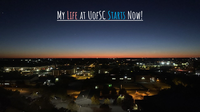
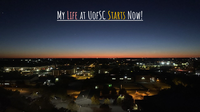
Starts colour: light blue -> yellow (117, 16)
